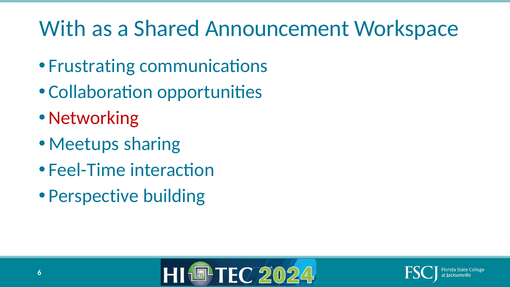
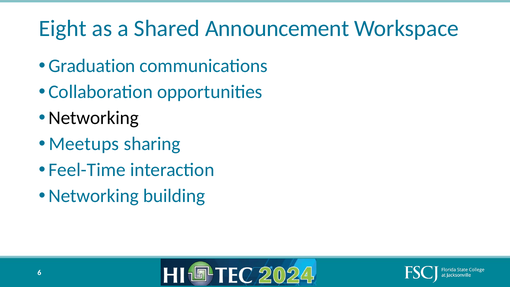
With: With -> Eight (63, 28)
Frustrating: Frustrating -> Graduation (92, 66)
Networking colour: red -> black (94, 118)
Perspective: Perspective -> Networking (94, 196)
